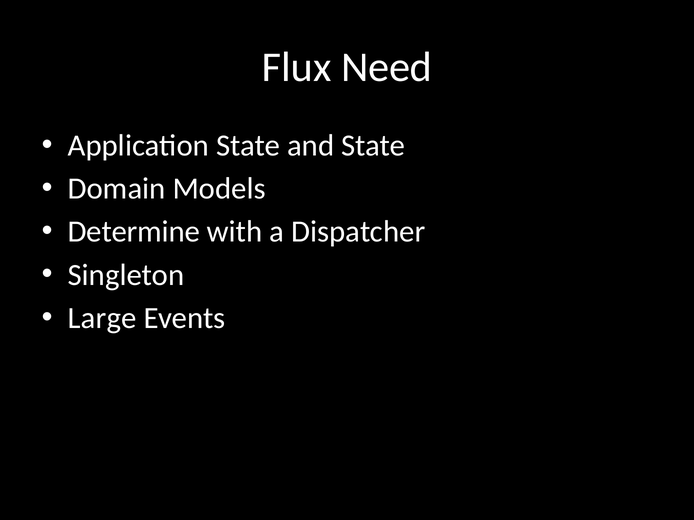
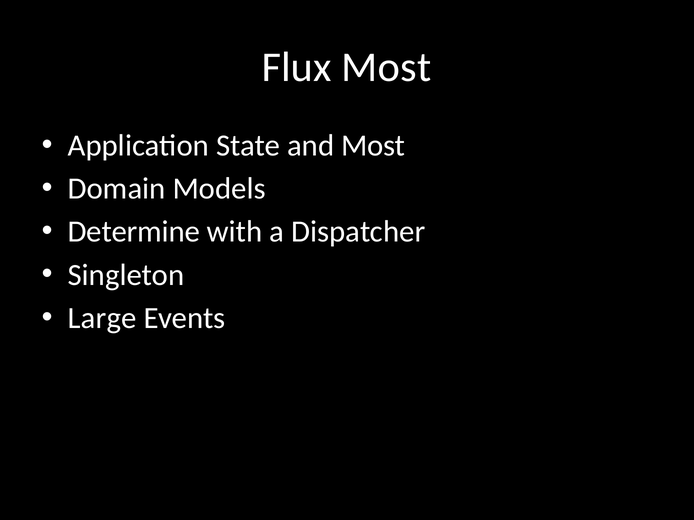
Flux Need: Need -> Most (386, 67)
and State: State -> Most (373, 146)
